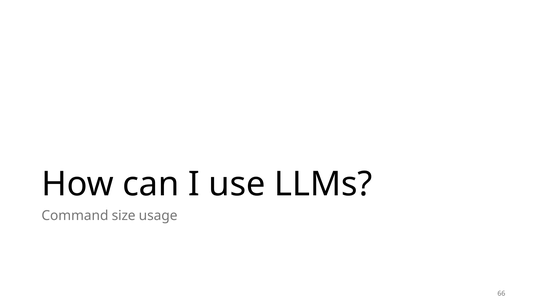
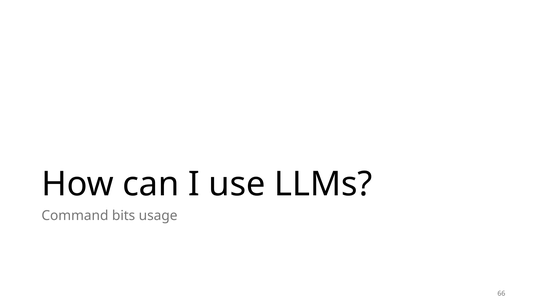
size: size -> bits (124, 215)
